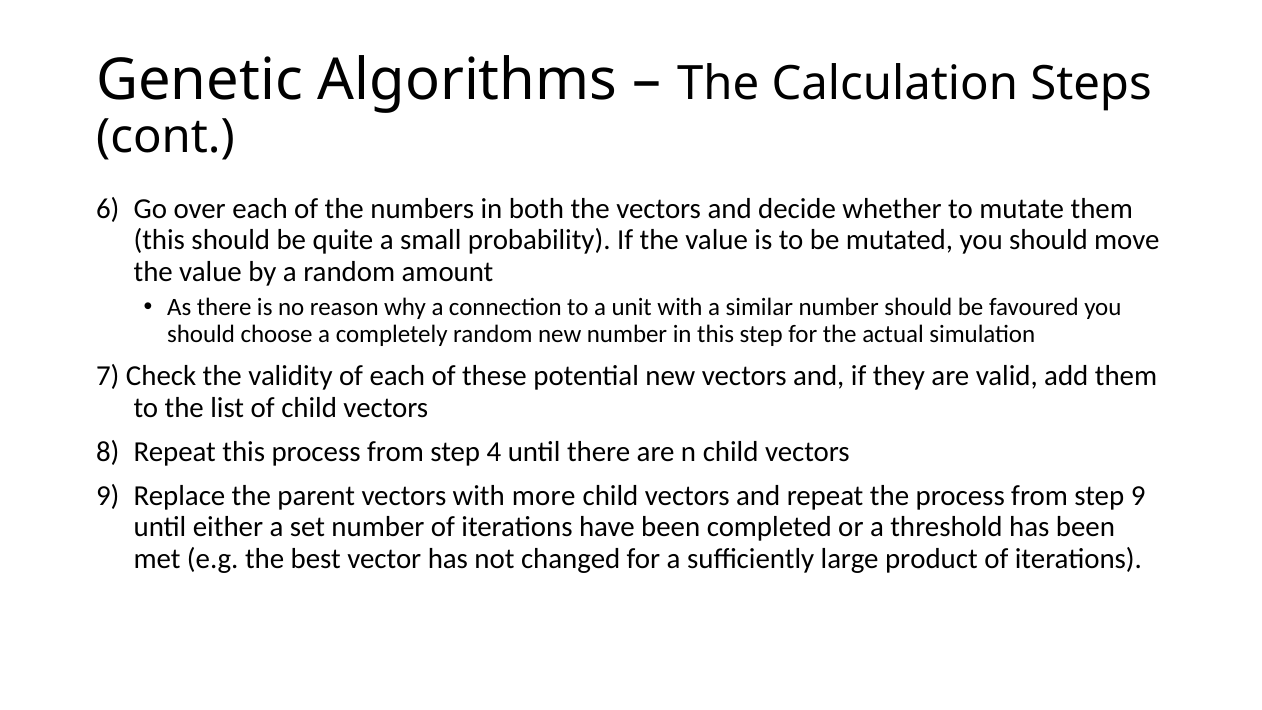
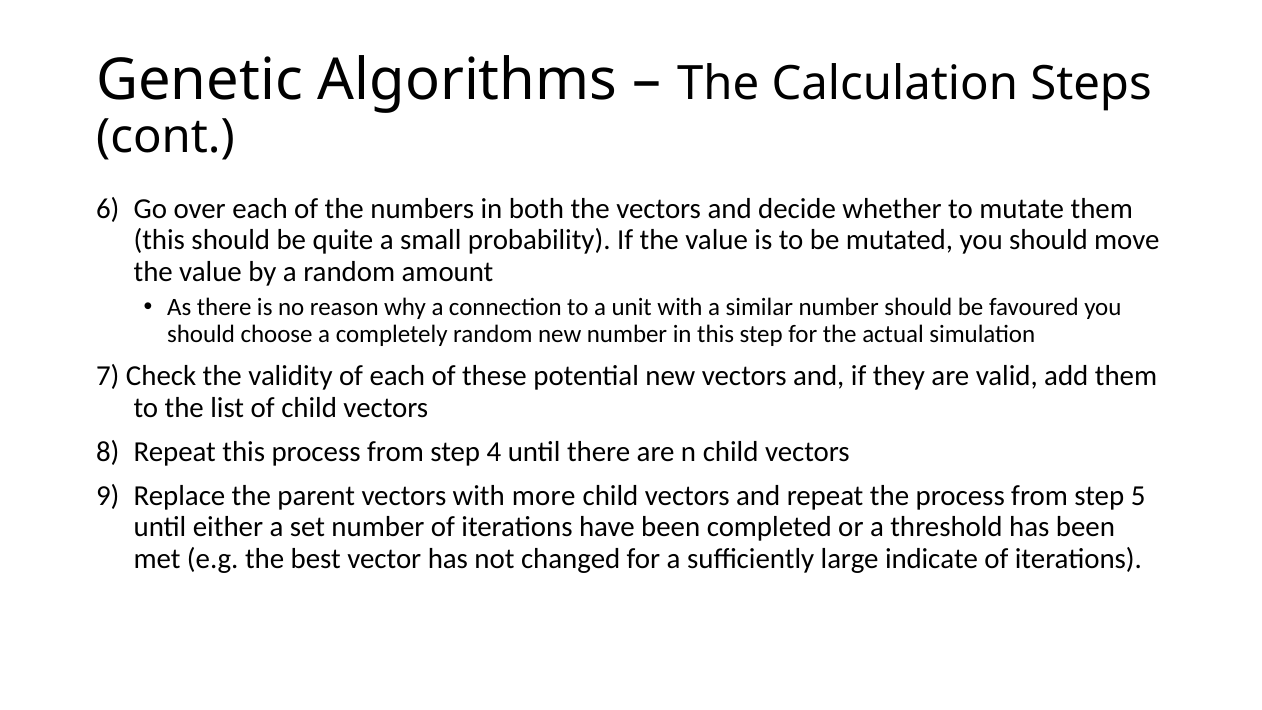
step 9: 9 -> 5 (1138, 496)
product: product -> indicate (931, 559)
